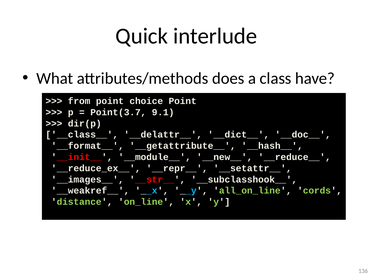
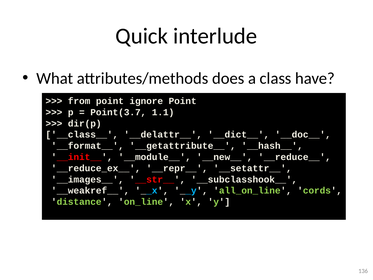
choice: choice -> ignore (146, 101)
9.1: 9.1 -> 1.1 (163, 112)
